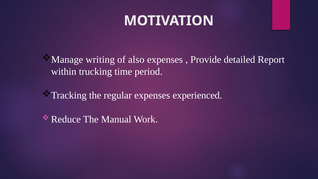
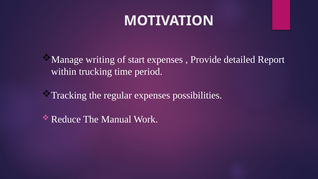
also: also -> start (136, 60)
experienced: experienced -> possibilities (197, 95)
